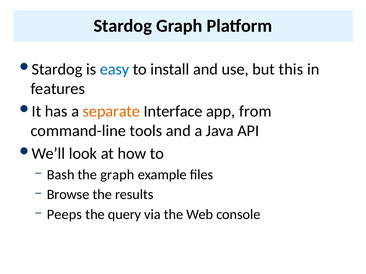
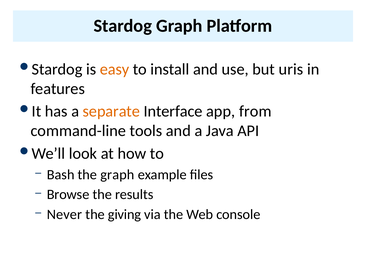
easy colour: blue -> orange (115, 69)
this: this -> uris (291, 69)
Peeps: Peeps -> Never (64, 215)
query: query -> giving (125, 215)
